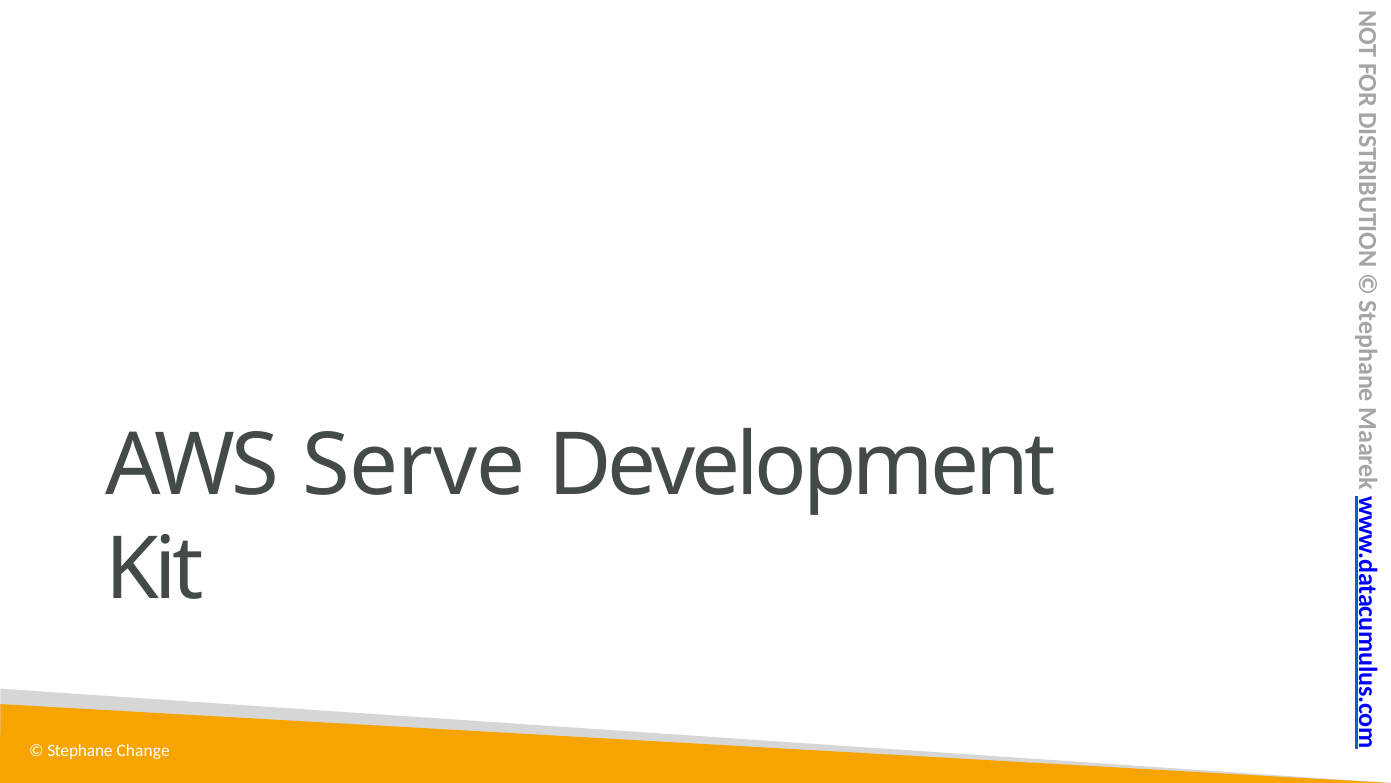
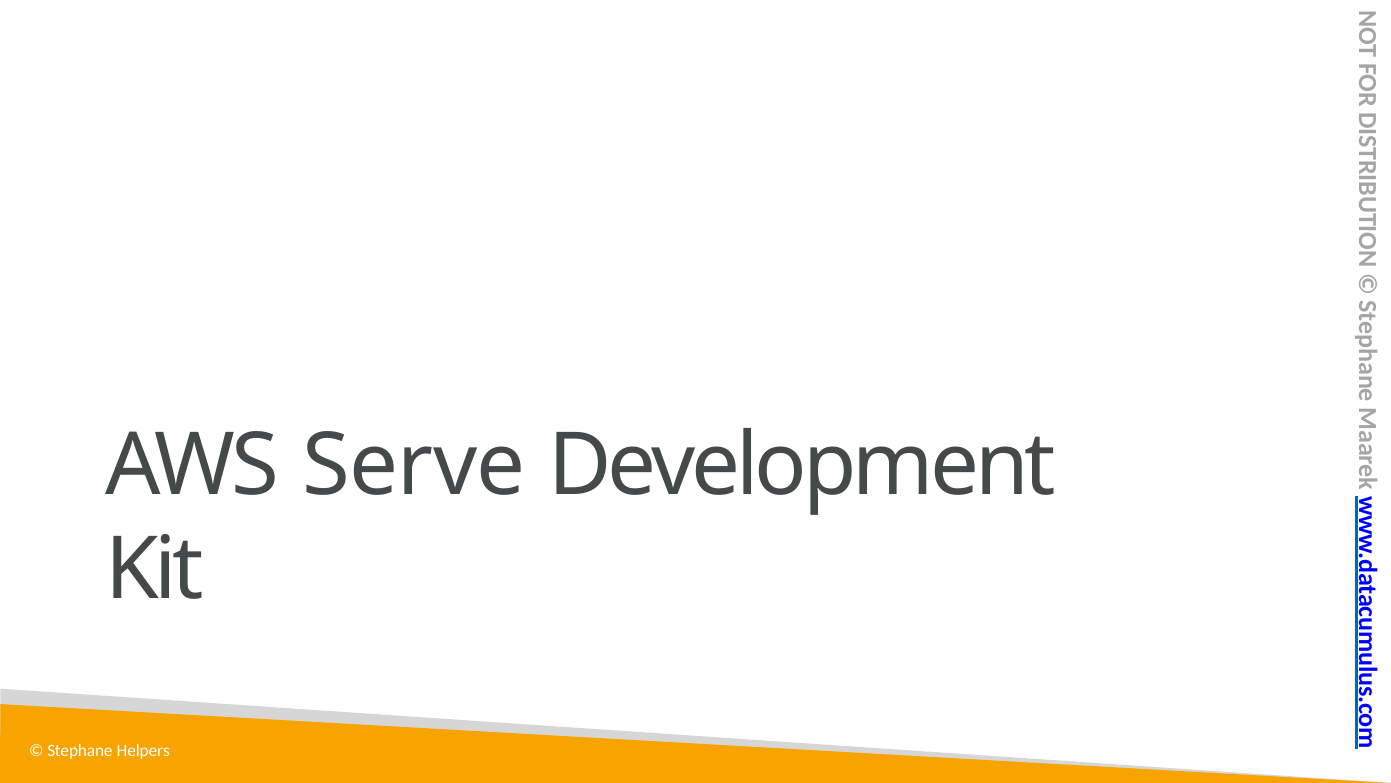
Change: Change -> Helpers (143, 750)
